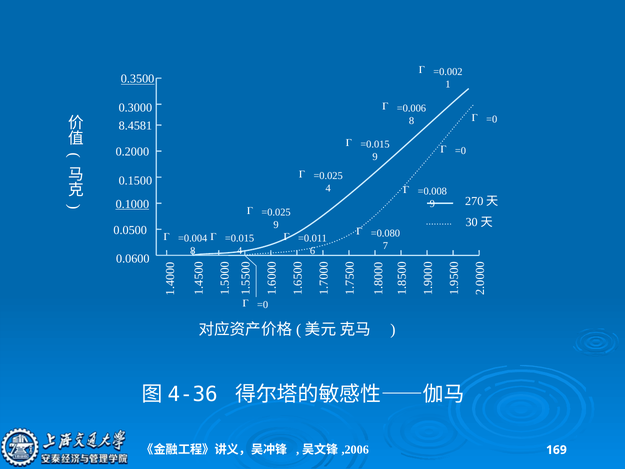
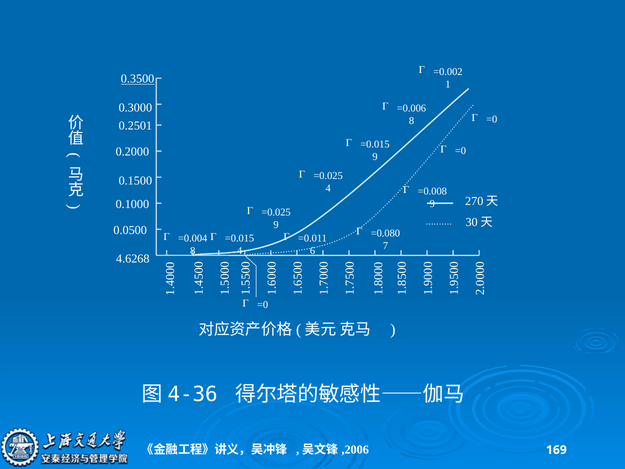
8.4581: 8.4581 -> 0.2501 (135, 126)
0.1000 underline: present -> none (132, 204)
0.0600: 0.0600 -> 4.6268 (133, 259)
